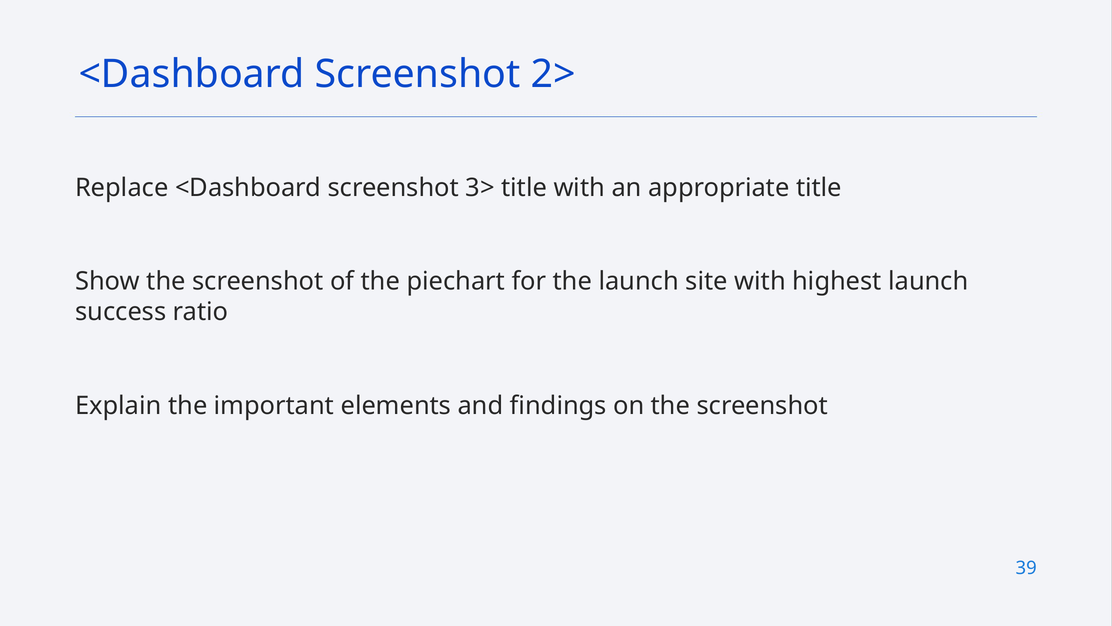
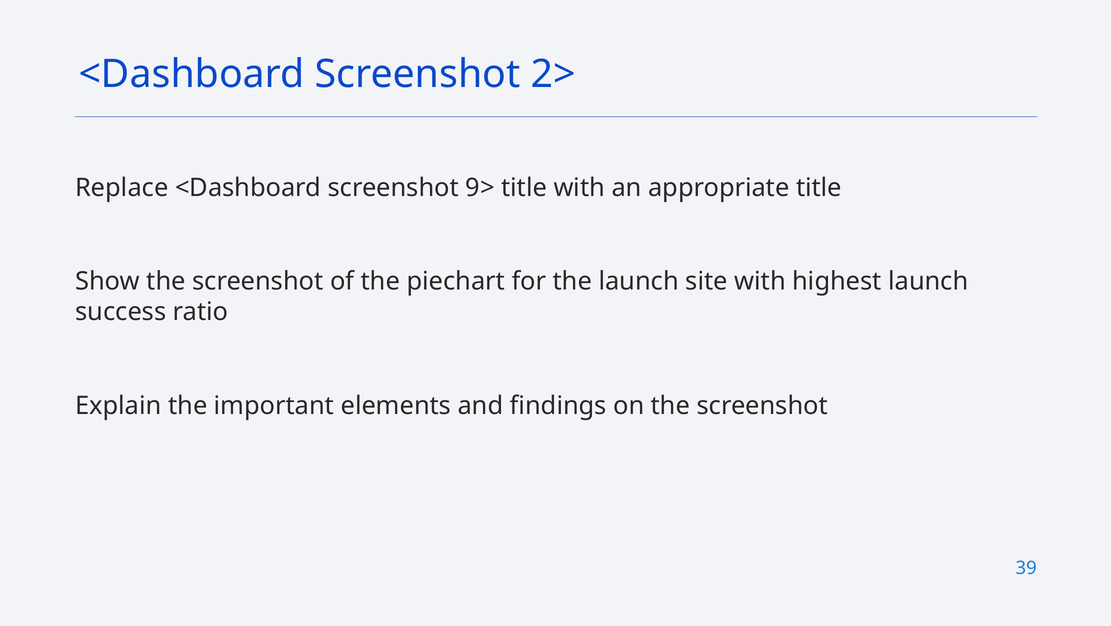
3>: 3> -> 9> (480, 188)
